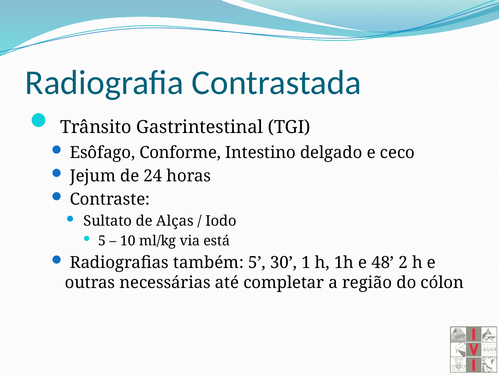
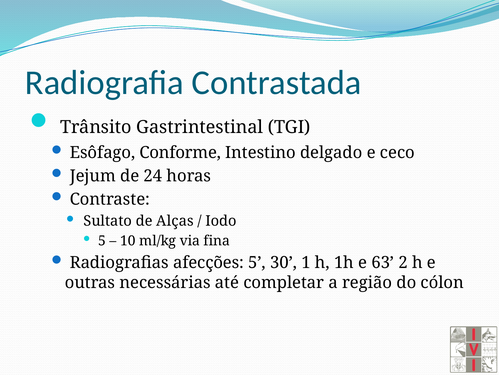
está: está -> fina (217, 240)
também: também -> afecções (209, 262)
48: 48 -> 63 (383, 262)
